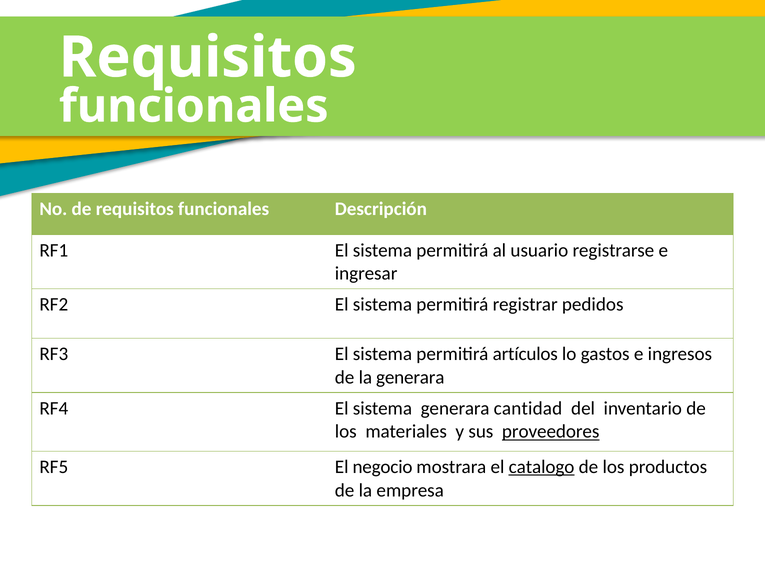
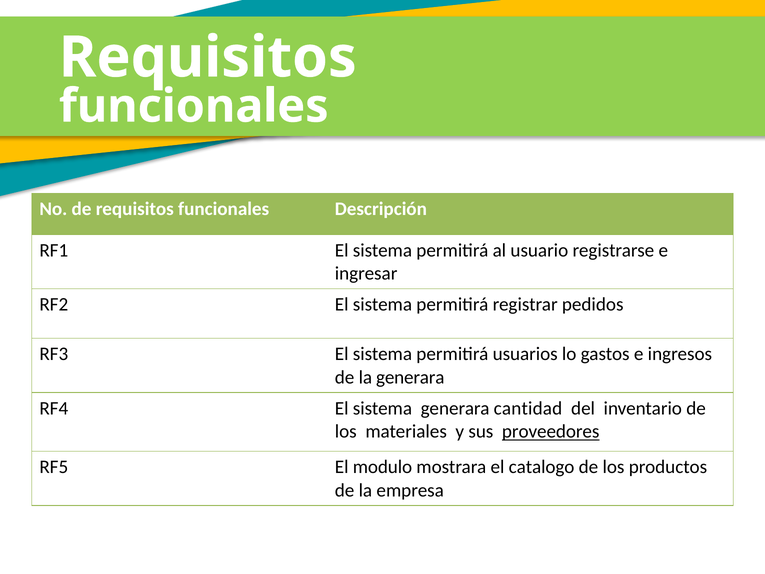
artículos: artículos -> usuarios (525, 354)
negocio: negocio -> modulo (382, 467)
catalogo underline: present -> none (542, 467)
